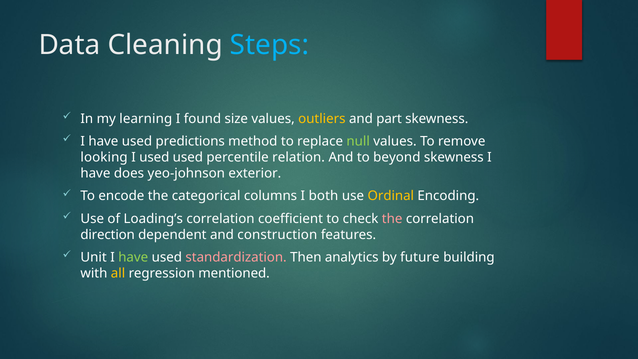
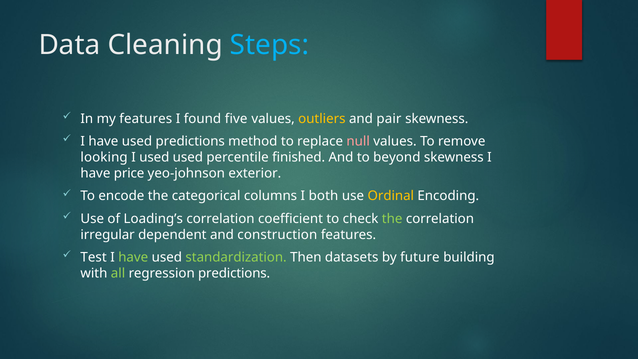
my learning: learning -> features (146, 119)
size: size -> five (236, 119)
part: part -> pair (389, 119)
null colour: light green -> pink (358, 141)
relation: relation -> finished (299, 157)
does: does -> price (129, 173)
the colour: pink -> light green (392, 219)
direction: direction -> irregular (108, 235)
Unit: Unit -> Test (94, 257)
standardization colour: pink -> light green (236, 257)
analytics: analytics -> datasets (352, 257)
all colour: yellow -> light green (118, 273)
regression mentioned: mentioned -> predictions (234, 273)
